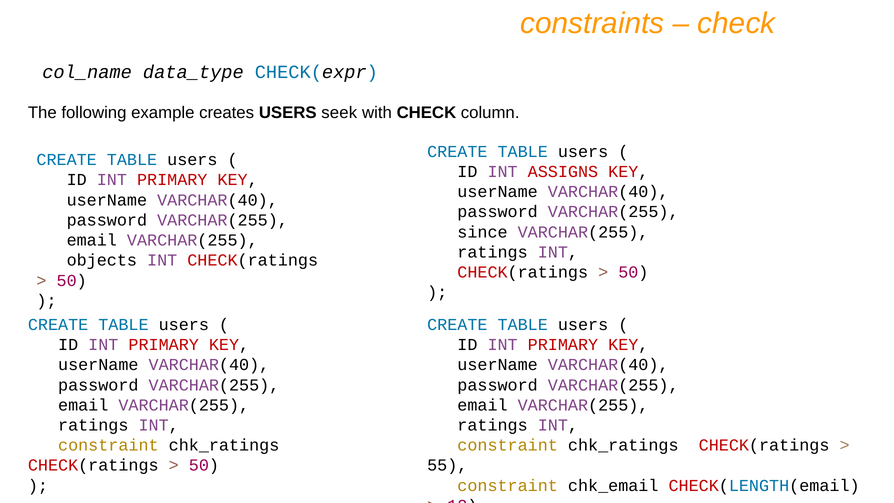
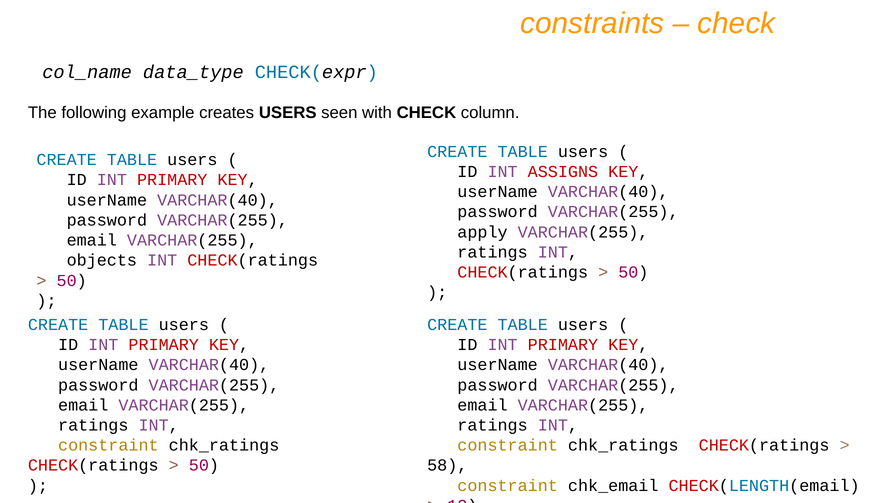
seek: seek -> seen (339, 113)
since: since -> apply (482, 232)
55: 55 -> 58 (447, 465)
